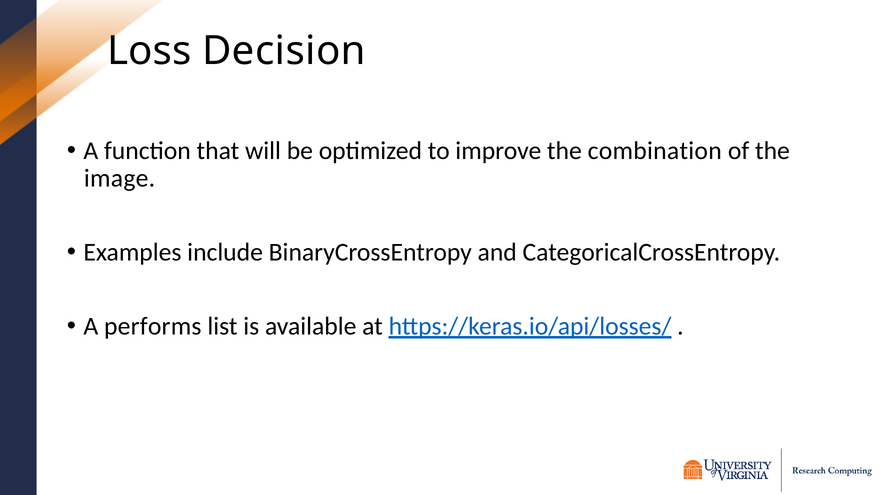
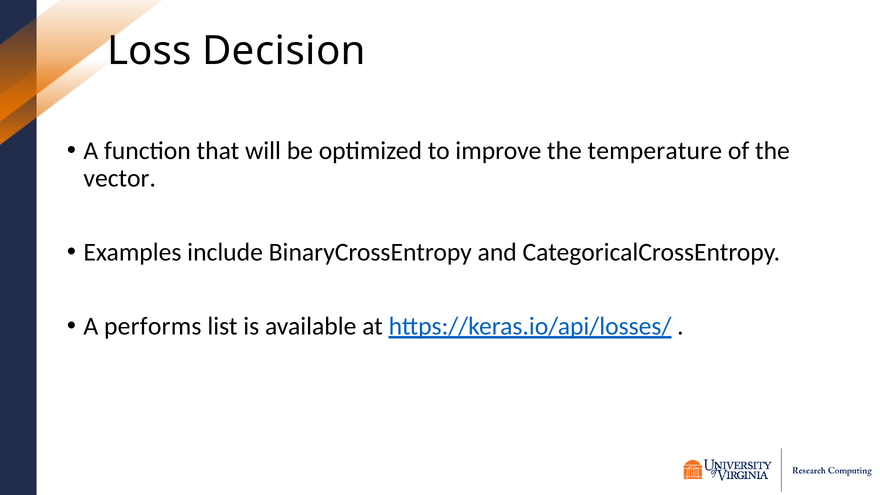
combination: combination -> temperature (655, 151)
image: image -> vector (120, 178)
